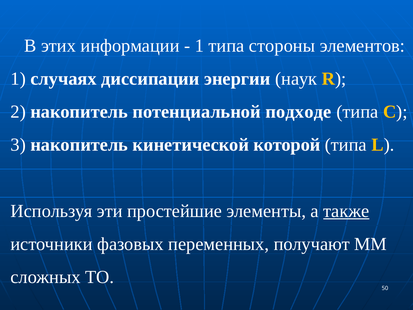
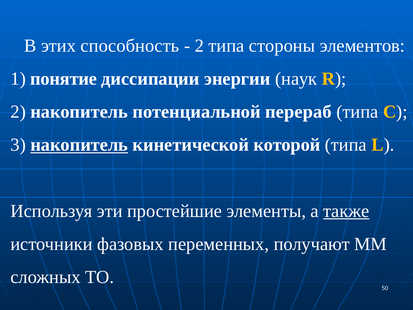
информации: информации -> способность (130, 46)
1: 1 -> 2 (199, 46)
случаях: случаях -> понятие (64, 79)
подходе: подходе -> перераб (298, 112)
накопитель underline: none -> present (79, 145)
